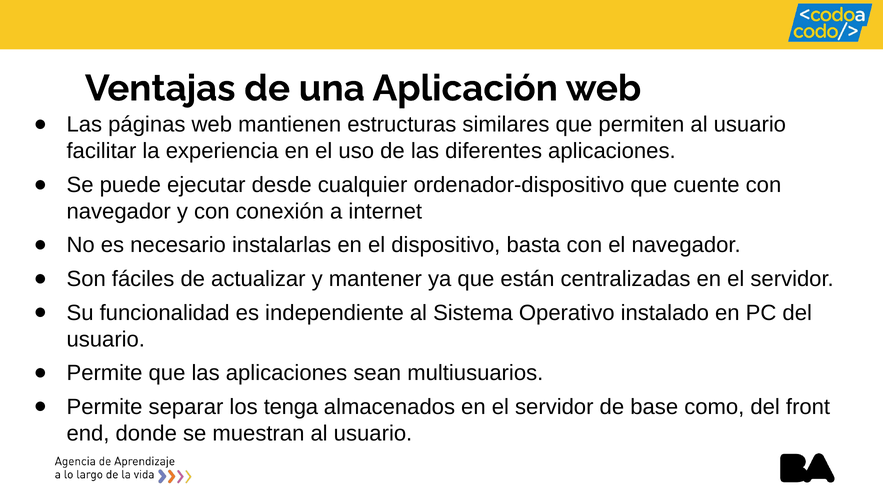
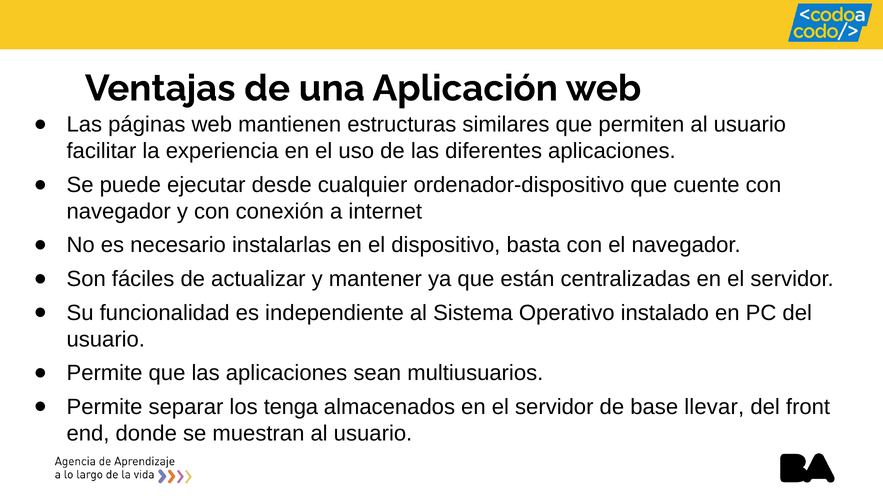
como: como -> llevar (714, 407)
